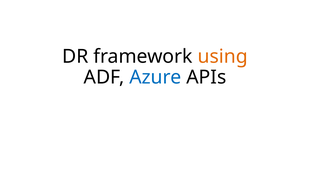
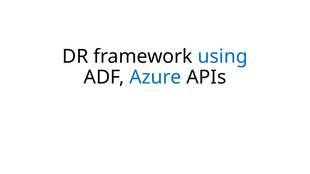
using colour: orange -> blue (223, 57)
